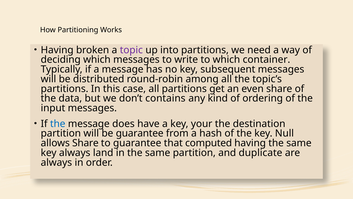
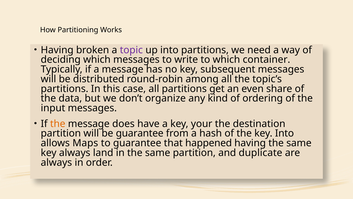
contains: contains -> organize (165, 98)
the colour: blue -> orange (58, 123)
key Null: Null -> Into (284, 133)
allows Share: Share -> Maps (85, 143)
computed: computed -> happened (209, 143)
